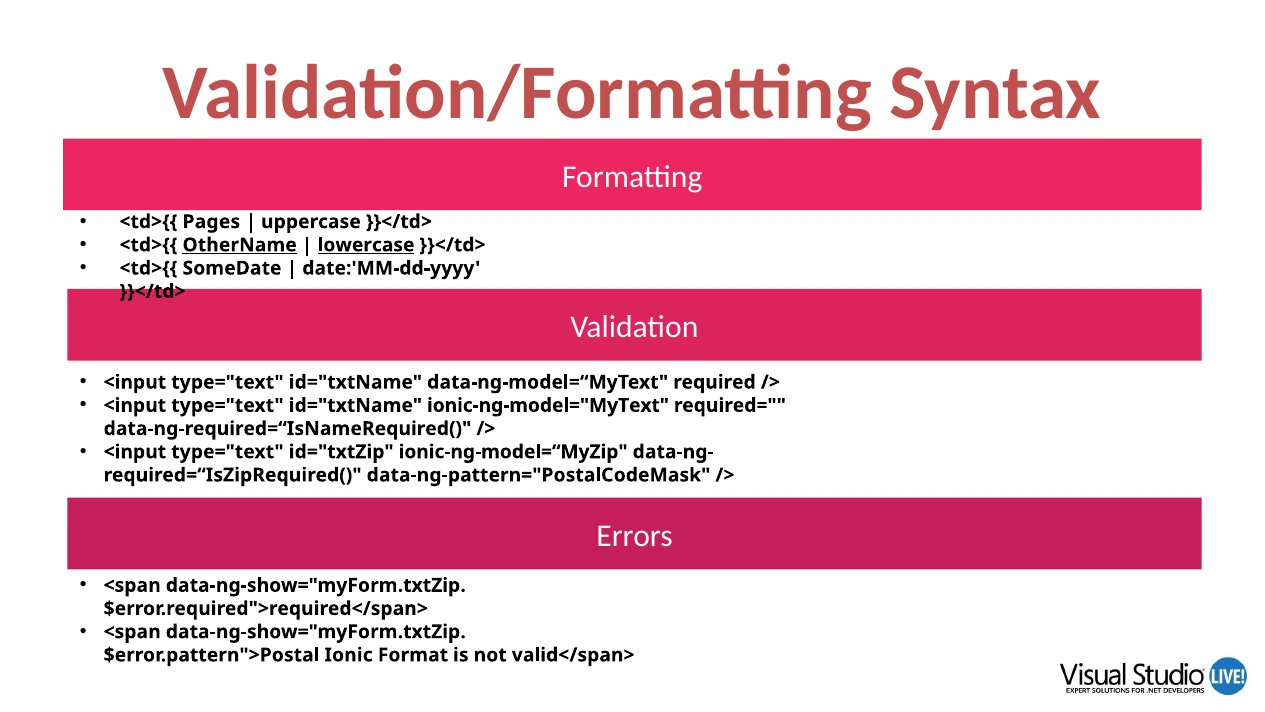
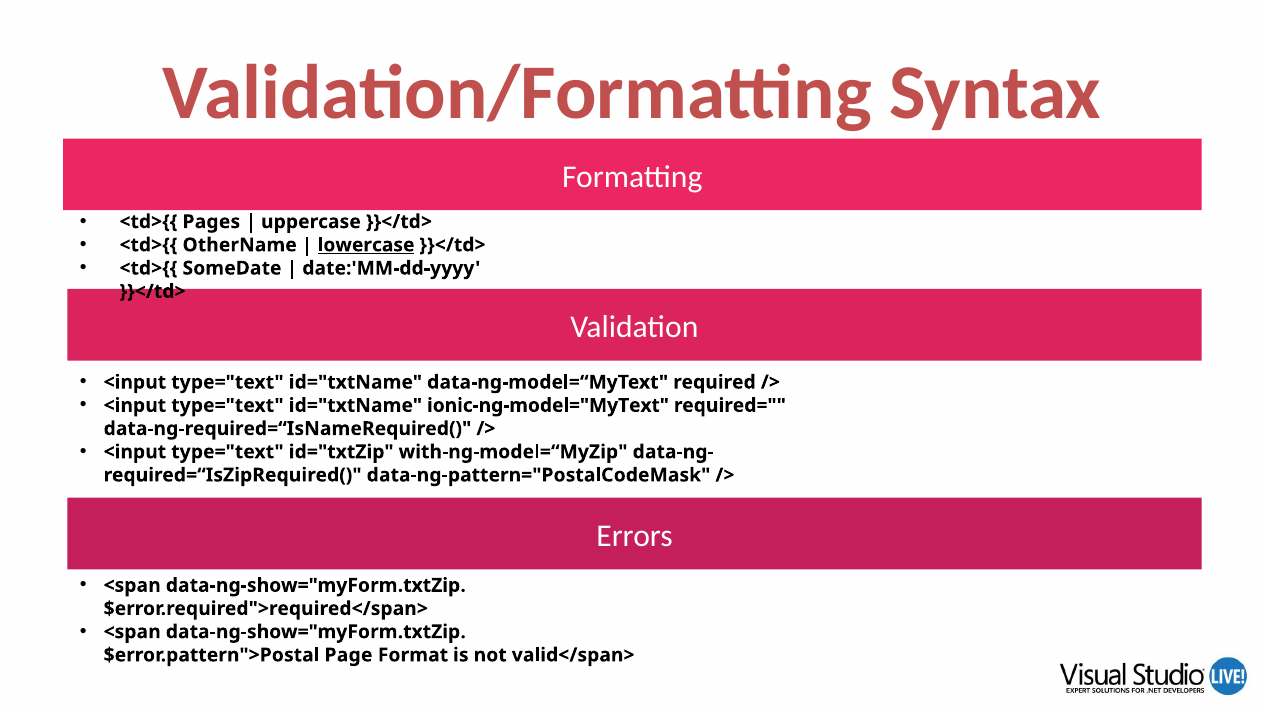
OtherName underline: present -> none (240, 245)
ionic-ng-model=“MyZip: ionic-ng-model=“MyZip -> with-ng-model=“MyZip (513, 452)
Ionic: Ionic -> Page (349, 655)
